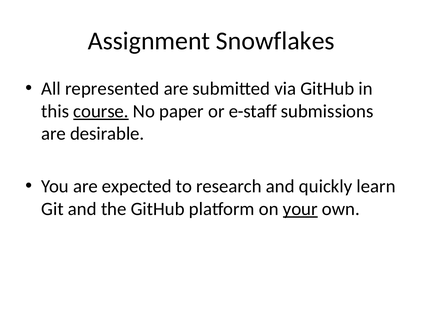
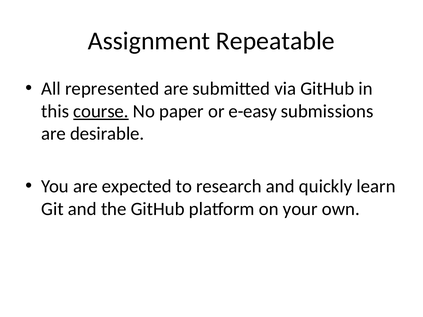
Snowflakes: Snowflakes -> Repeatable (275, 41)
e-staff: e-staff -> e-easy (253, 111)
your underline: present -> none (300, 209)
